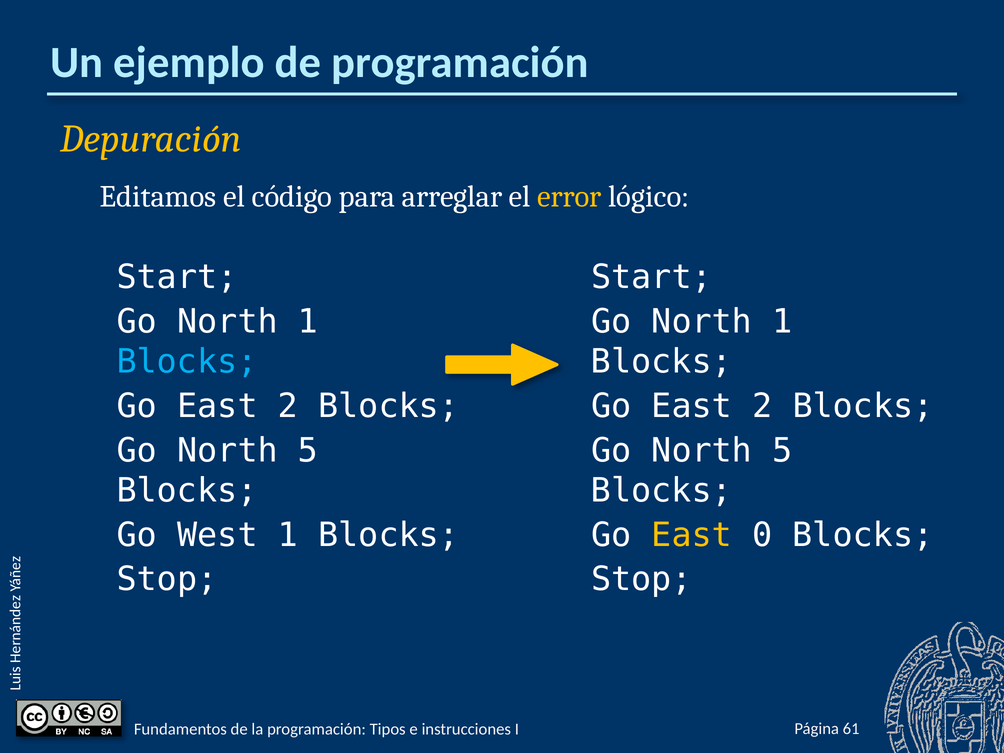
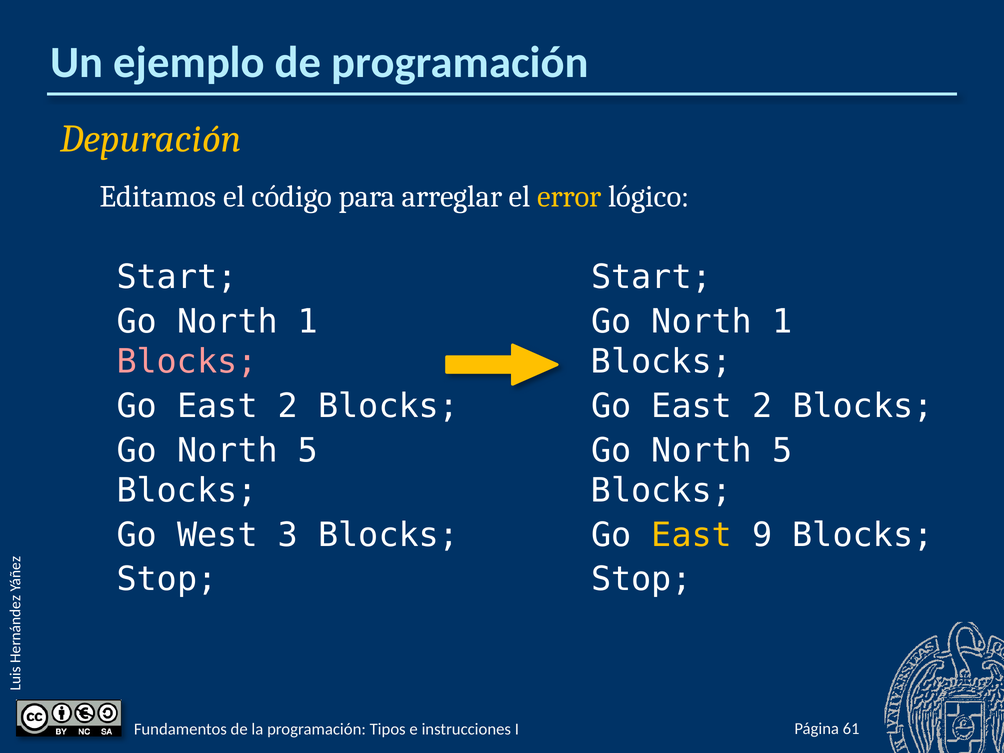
Blocks colour: light blue -> pink (187, 362)
West 1: 1 -> 3 (288, 535)
0: 0 -> 9 (762, 535)
